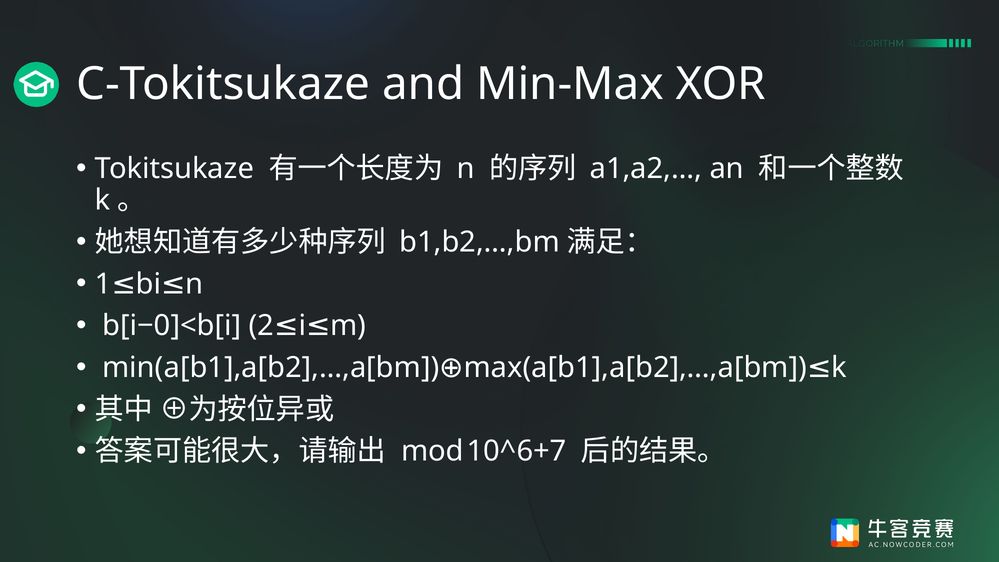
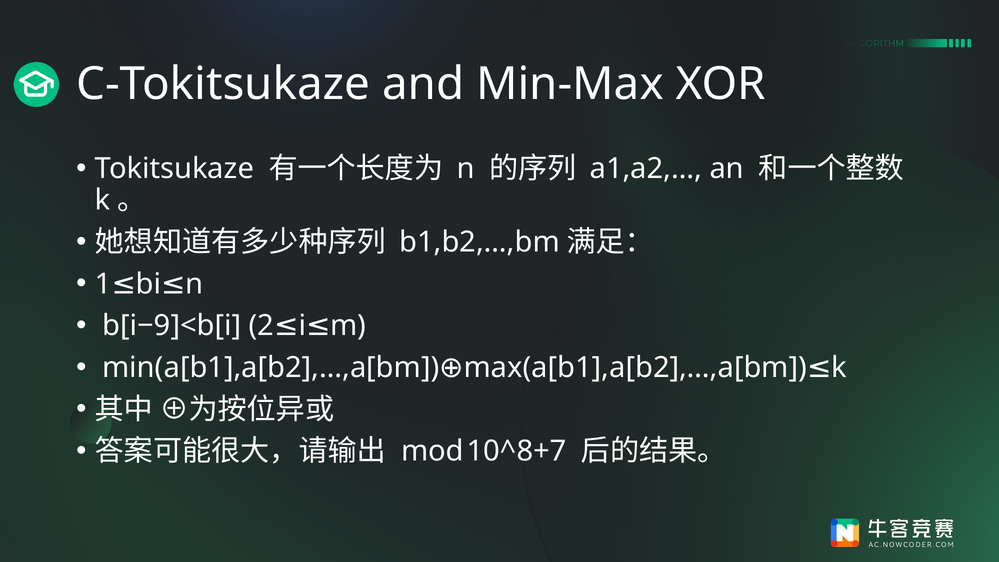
b[i−0]<b[i: b[i−0]<b[i -> b[i−9]<b[i (172, 326)
10^6+7: 10^6+7 -> 10^8+7 (517, 451)
